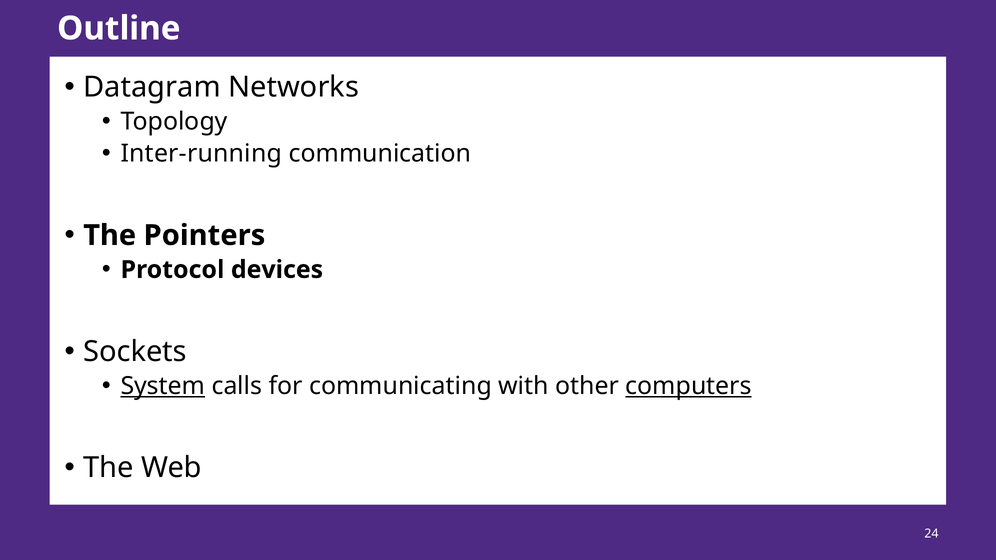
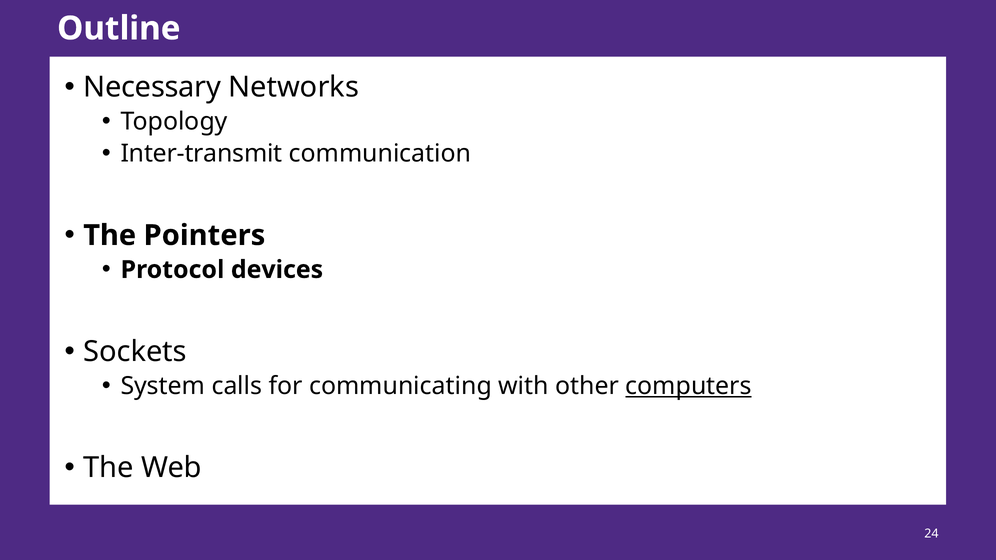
Datagram: Datagram -> Necessary (152, 87)
Inter-running: Inter-running -> Inter-transmit (202, 154)
System underline: present -> none (163, 386)
